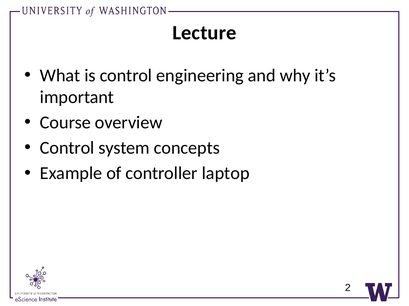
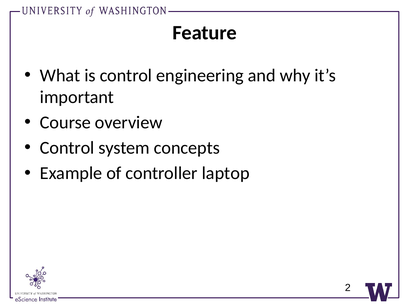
Lecture: Lecture -> Feature (205, 33)
